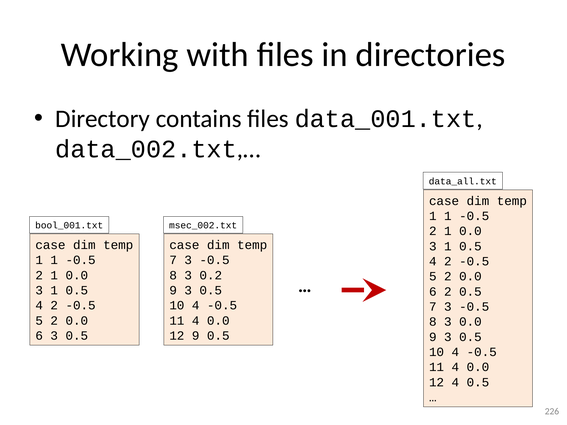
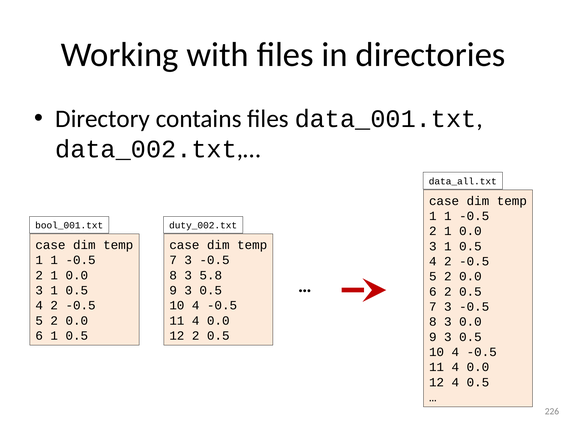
msec_002.txt: msec_002.txt -> duty_002.txt (203, 226)
0.2: 0.2 -> 5.8 (211, 275)
6 3: 3 -> 1 (54, 336)
12 9: 9 -> 2 (196, 336)
